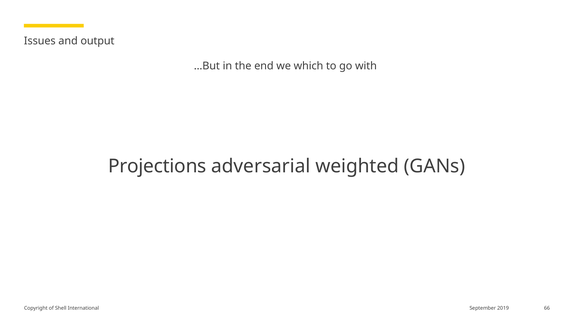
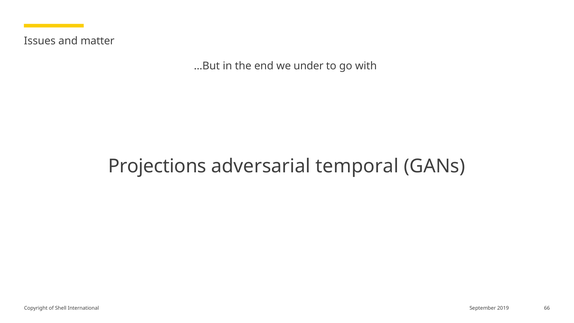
output: output -> matter (97, 41)
which: which -> under (309, 66)
weighted: weighted -> temporal (357, 166)
